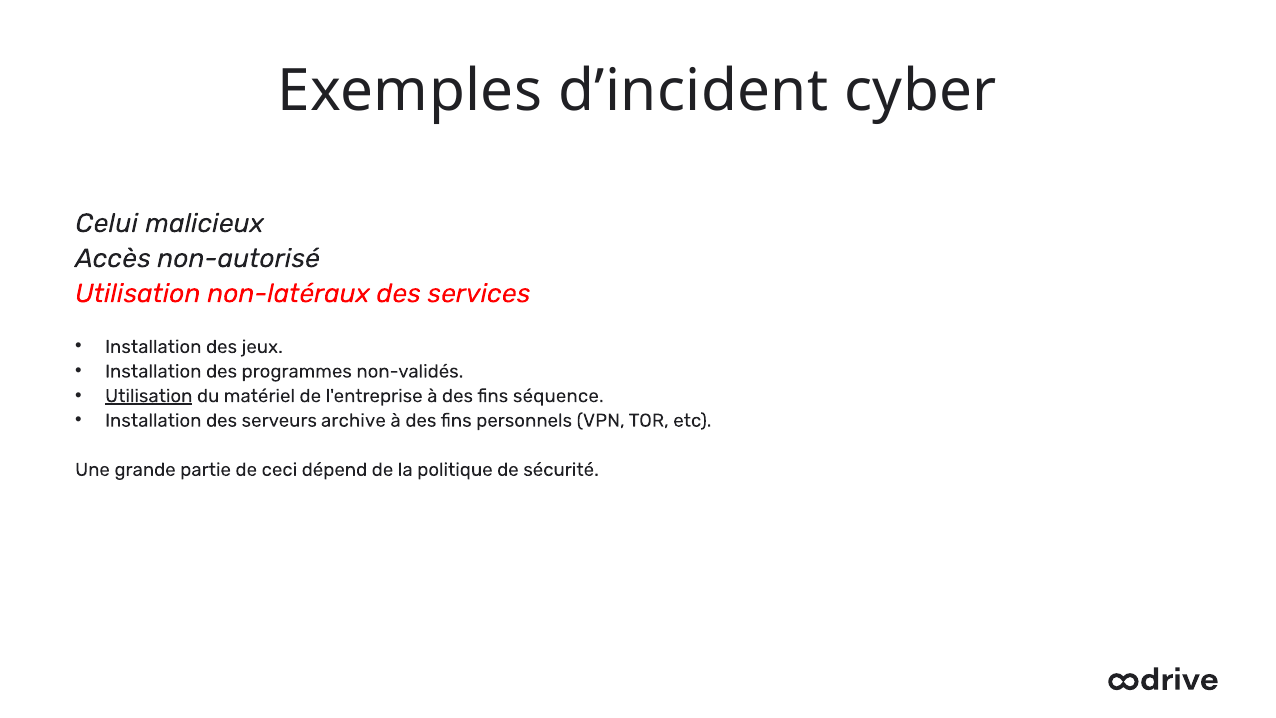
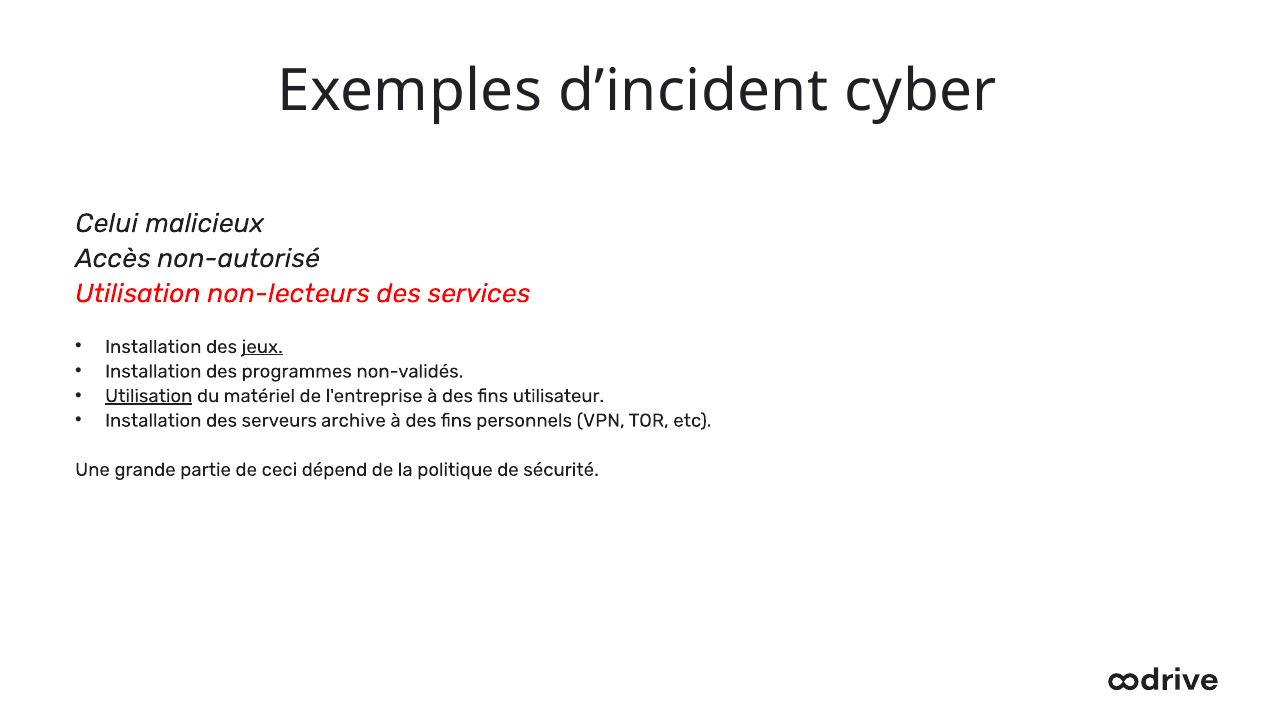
non-latéraux: non-latéraux -> non-lecteurs (288, 293)
jeux underline: none -> present (262, 347)
séquence: séquence -> utilisateur (558, 396)
